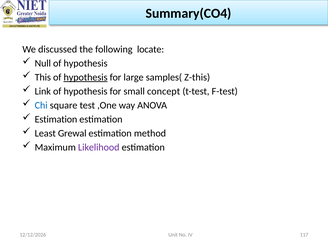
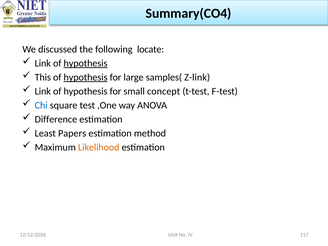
Null: Null -> Link (43, 63)
hypothesis underline: none -> present (86, 63)
Z-this: Z-this -> Z-link (197, 77)
Estimation: Estimation -> Difference (56, 119)
Grewal: Grewal -> Papers (72, 133)
Likelihood colour: purple -> orange (99, 147)
